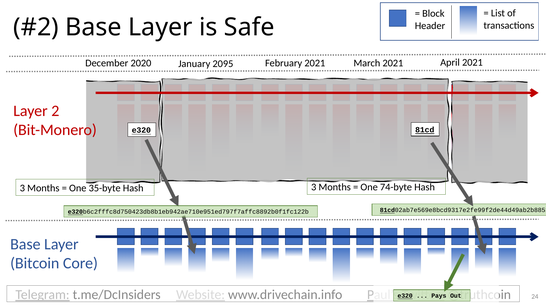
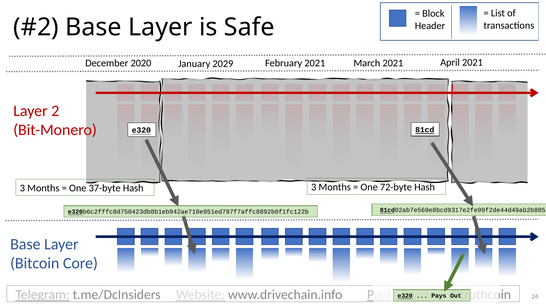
2095: 2095 -> 2029 (223, 64)
74-byte: 74-byte -> 72-byte (396, 187)
35-byte: 35-byte -> 37-byte (105, 188)
